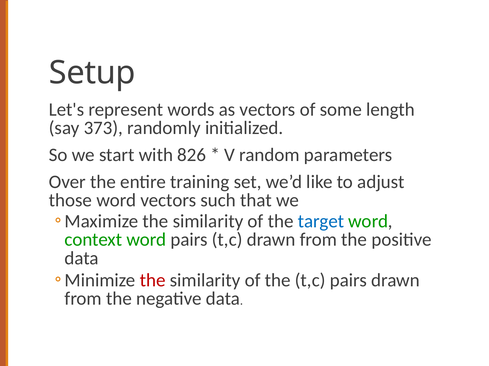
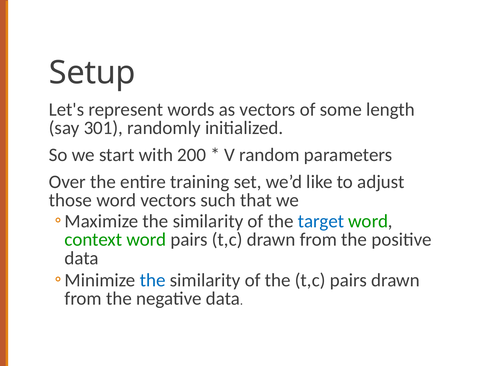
373: 373 -> 301 (103, 128)
826: 826 -> 200 (192, 155)
the colour: red -> blue (153, 281)
